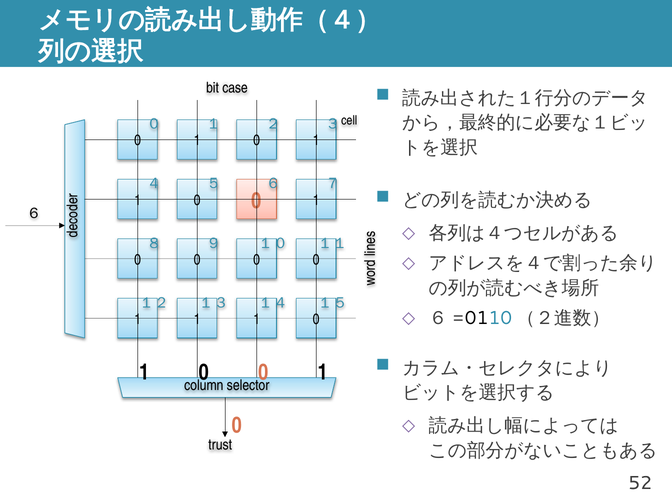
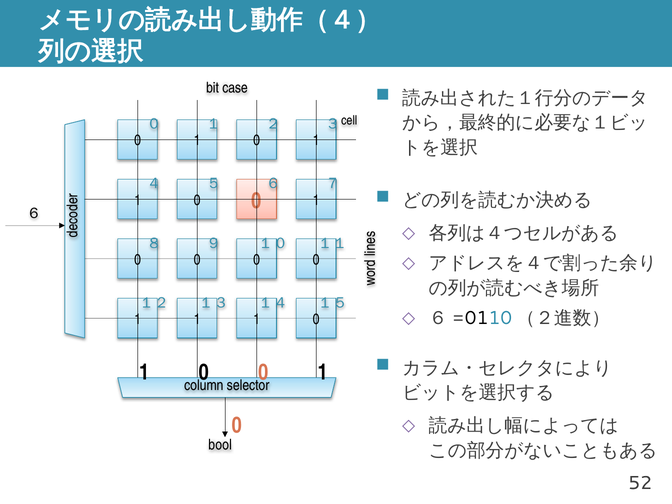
trust: trust -> bool (220, 445)
